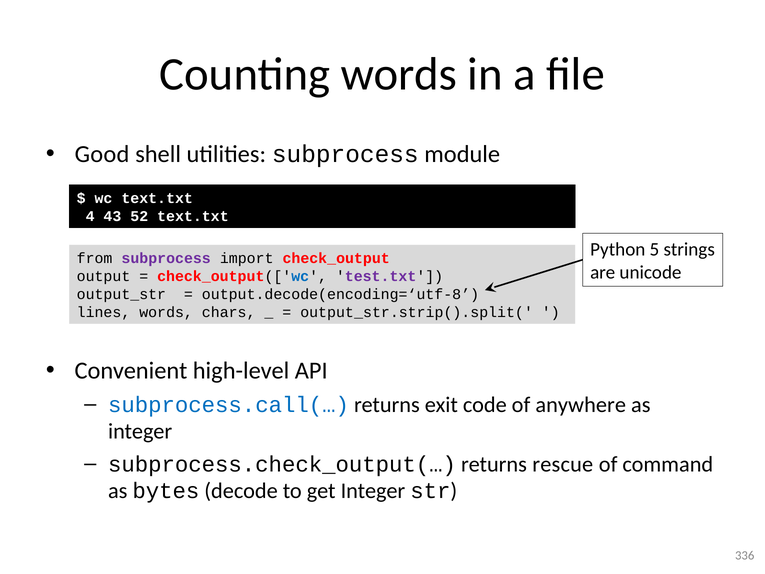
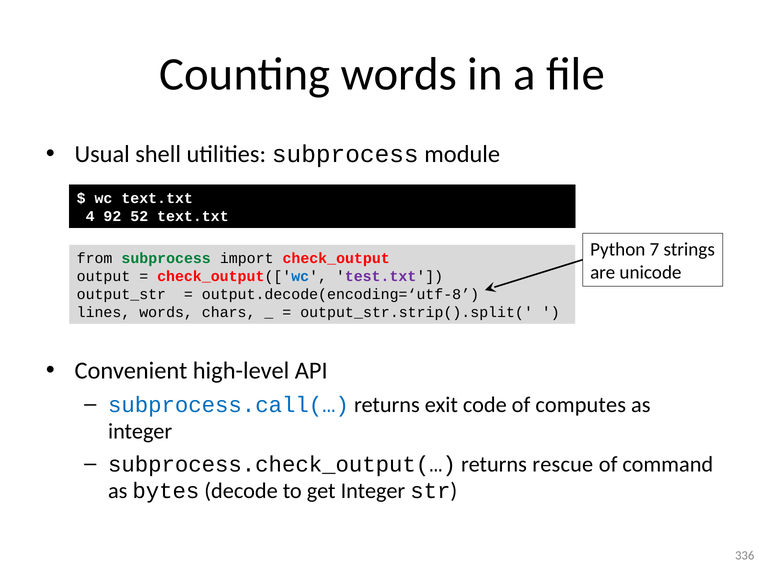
Good: Good -> Usual (102, 154)
43: 43 -> 92 (112, 216)
5: 5 -> 7 (654, 249)
subprocess colour: purple -> green (166, 258)
anywhere: anywhere -> computes (581, 405)
